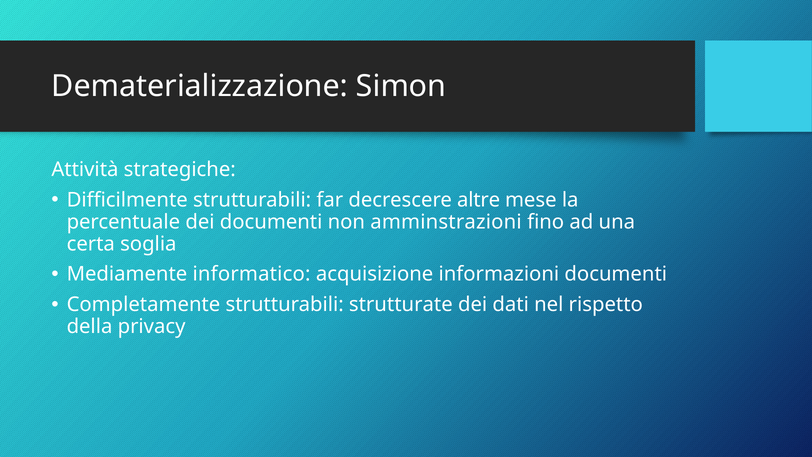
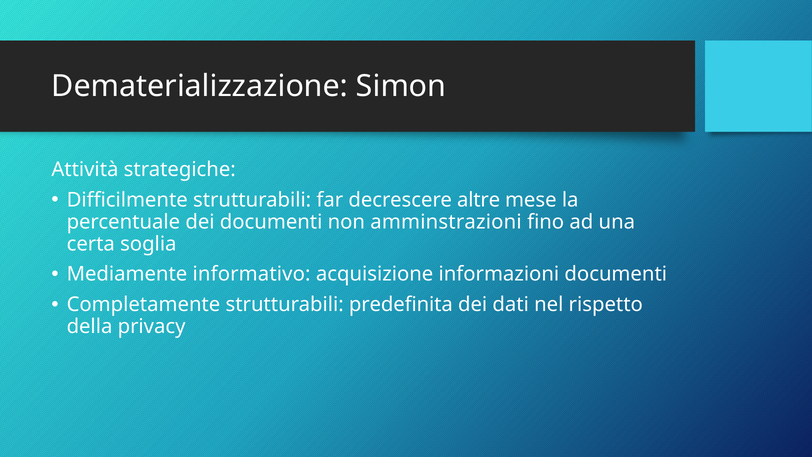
informatico: informatico -> informativo (252, 274)
strutturate: strutturate -> predefinita (401, 304)
